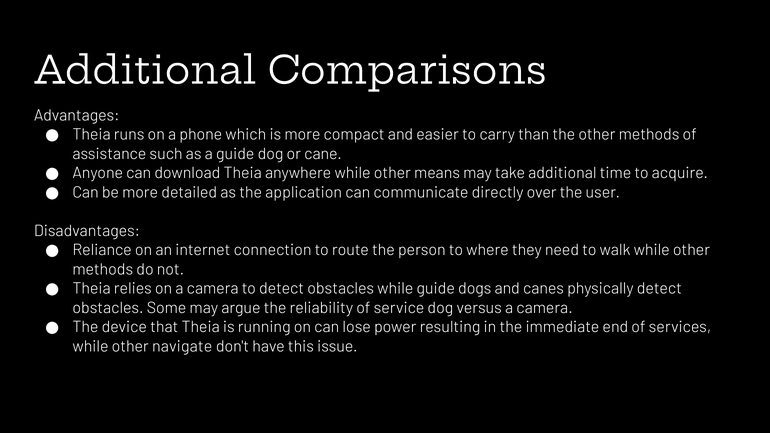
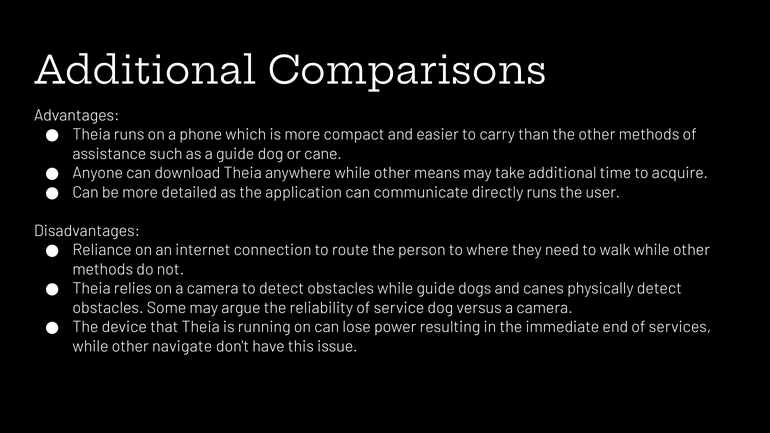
directly over: over -> runs (542, 192)
